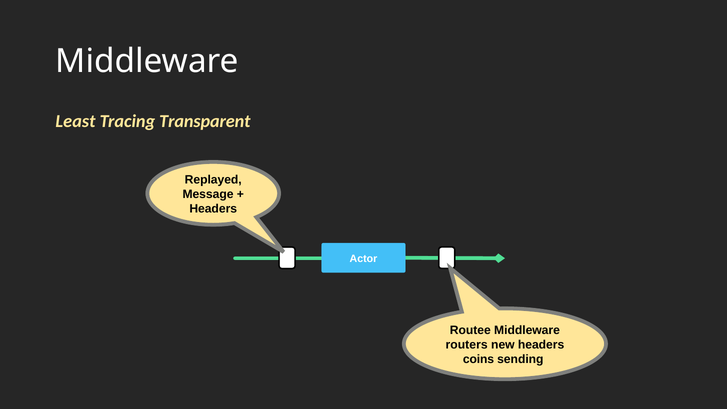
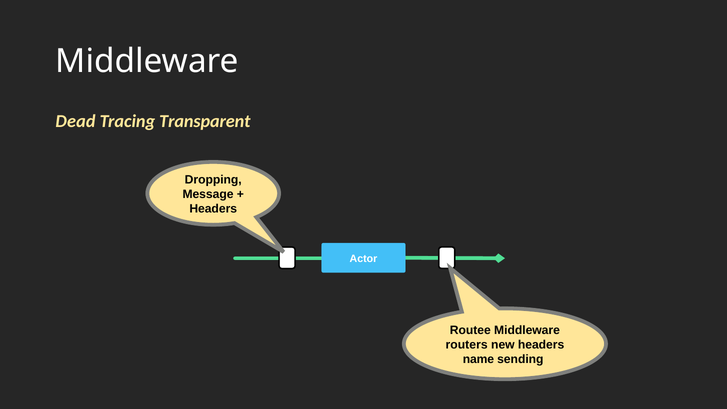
Least: Least -> Dead (75, 121)
Replayed: Replayed -> Dropping (213, 180)
coins: coins -> name (478, 359)
